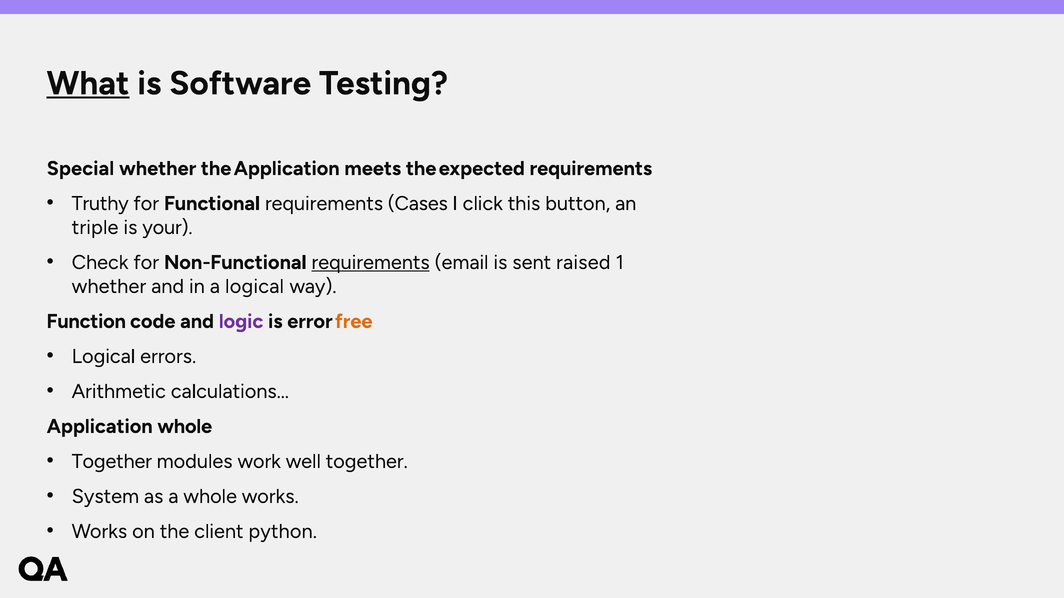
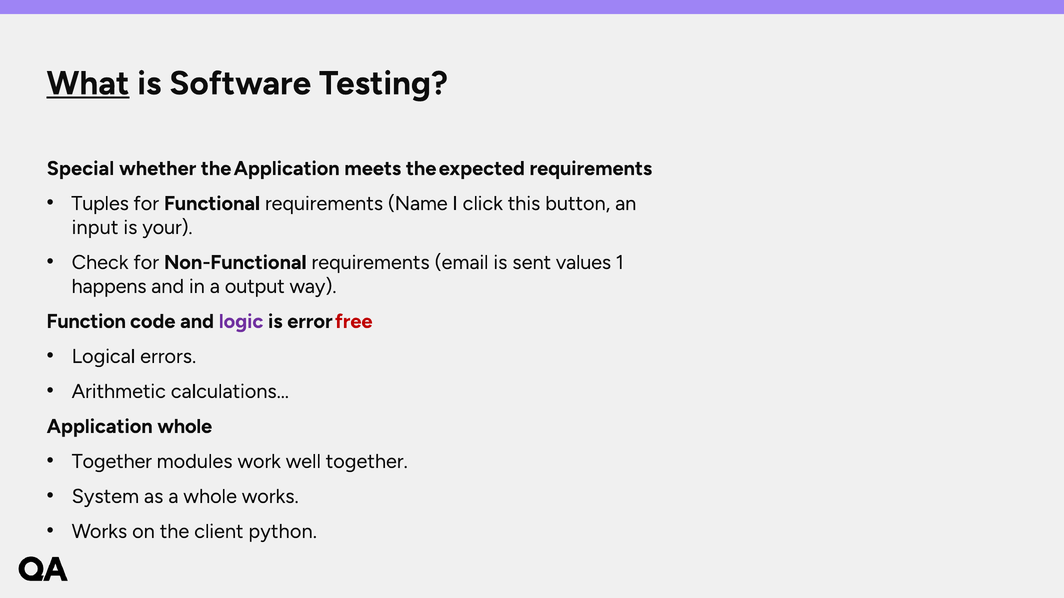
Truthy: Truthy -> Tuples (100, 204)
Cases: Cases -> Name (418, 204)
triple: triple -> input (95, 228)
requirements underline: present -> none (371, 263)
raised: raised -> values (583, 263)
whether: whether -> happens (109, 287)
a logical: logical -> output (255, 287)
free colour: orange -> red (354, 322)
